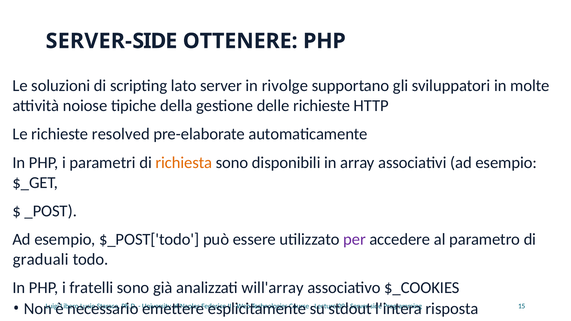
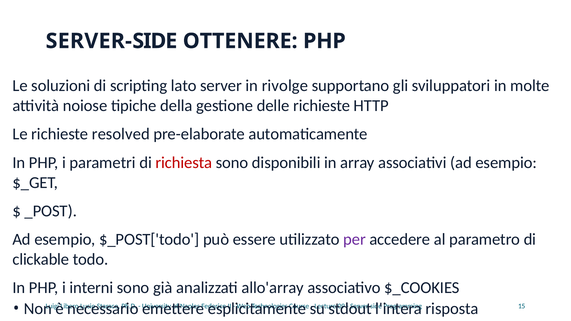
richiesta colour: orange -> red (184, 163)
graduali: graduali -> clickable (41, 259)
fratelli: fratelli -> interni (91, 288)
will'array: will'array -> allo'array (273, 288)
